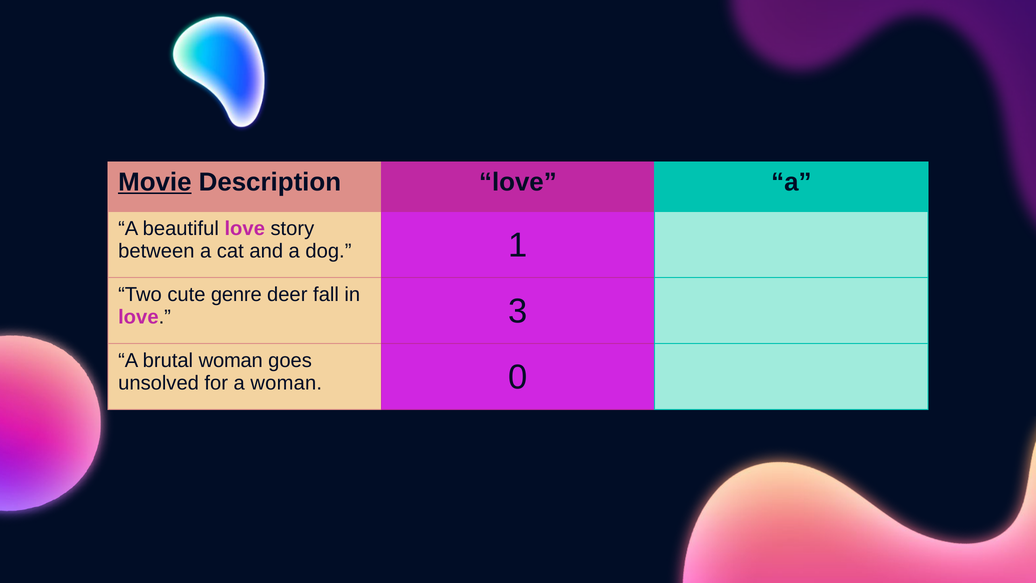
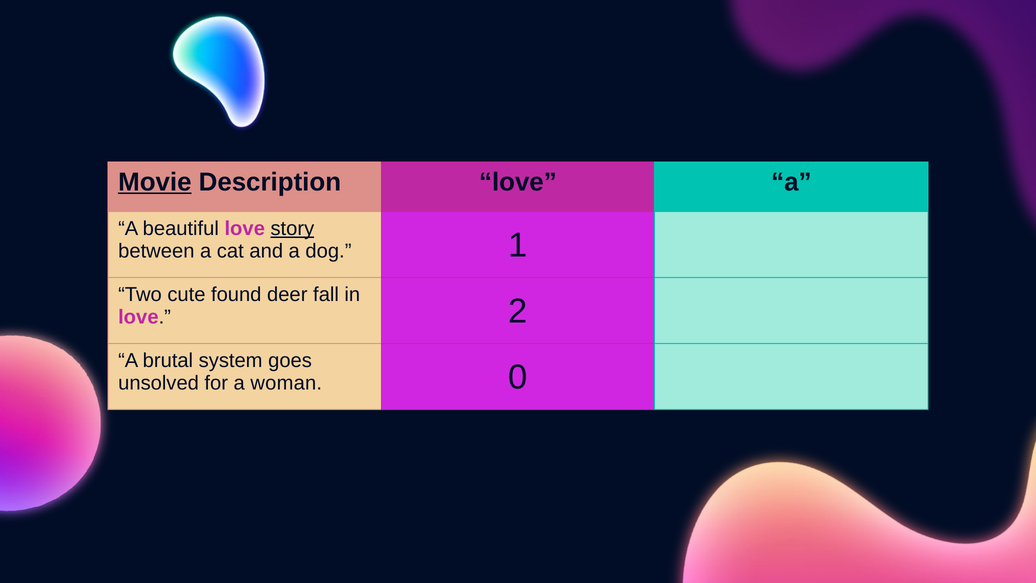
story underline: none -> present (292, 228)
genre: genre -> found (236, 294)
3: 3 -> 2 (518, 311)
brutal woman: woman -> system (231, 360)
